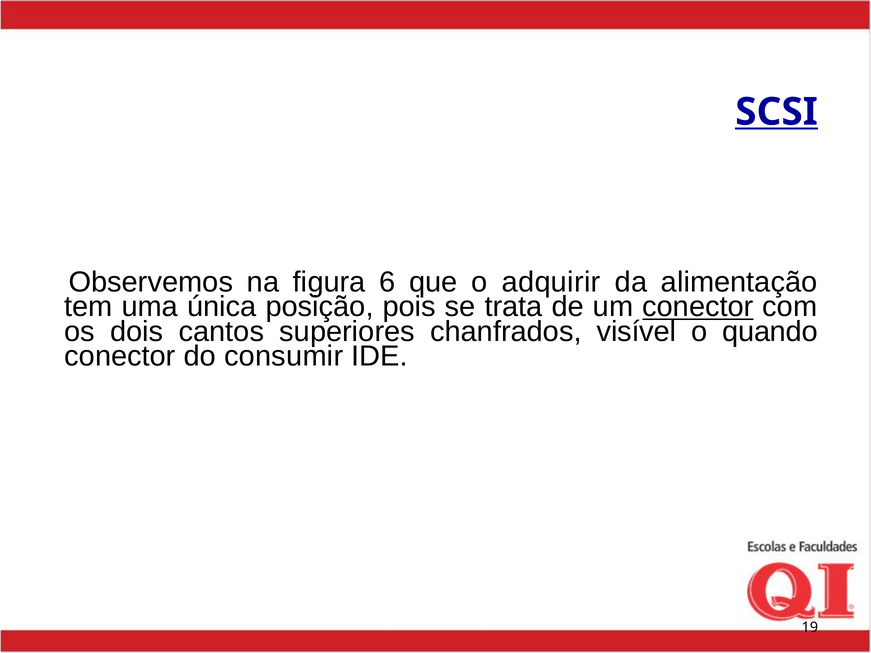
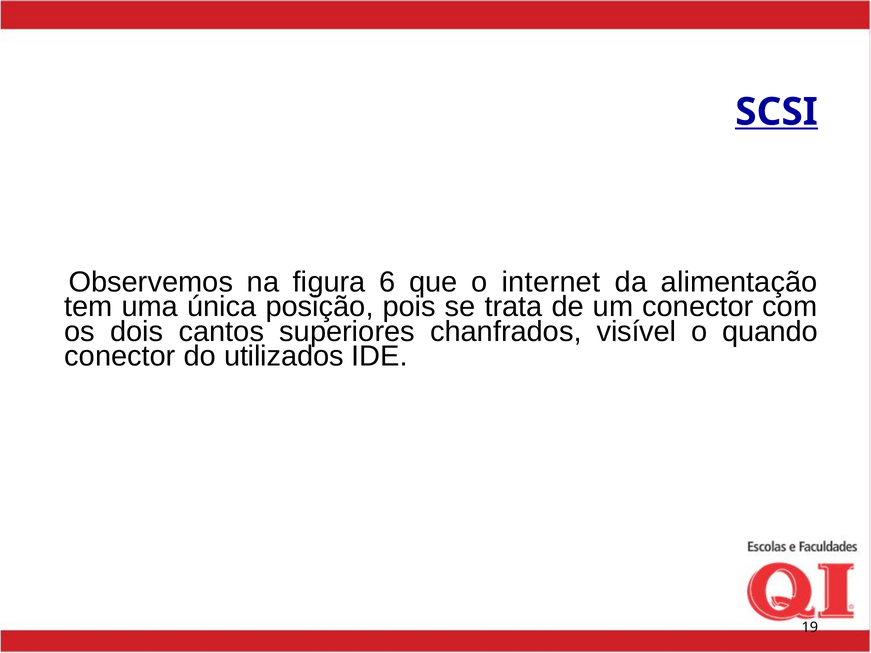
adquirir: adquirir -> internet (551, 282)
conector underline: present -> none (698, 307)
consumir: consumir -> utilizados (284, 356)
